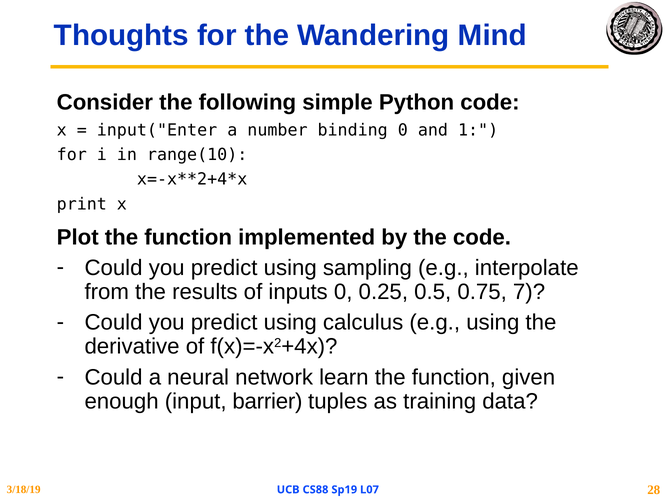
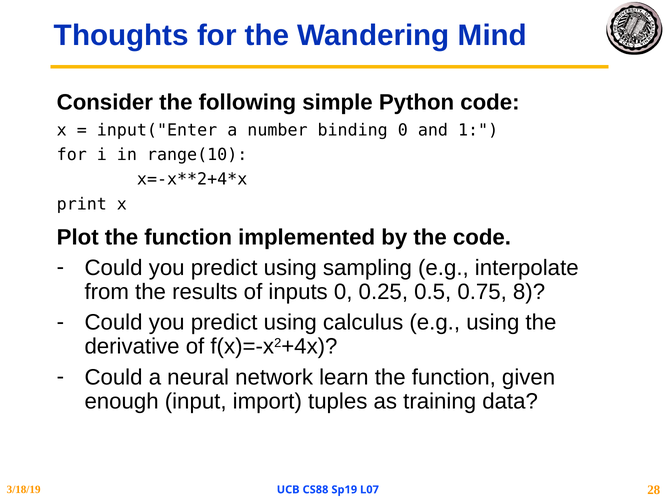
7: 7 -> 8 (529, 292)
barrier: barrier -> import (267, 401)
